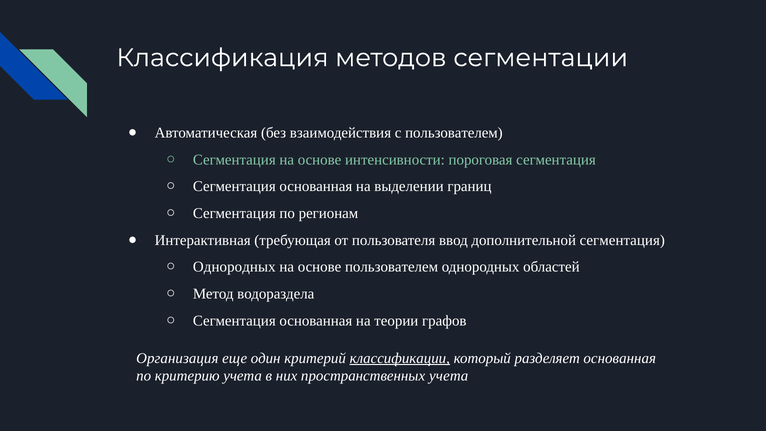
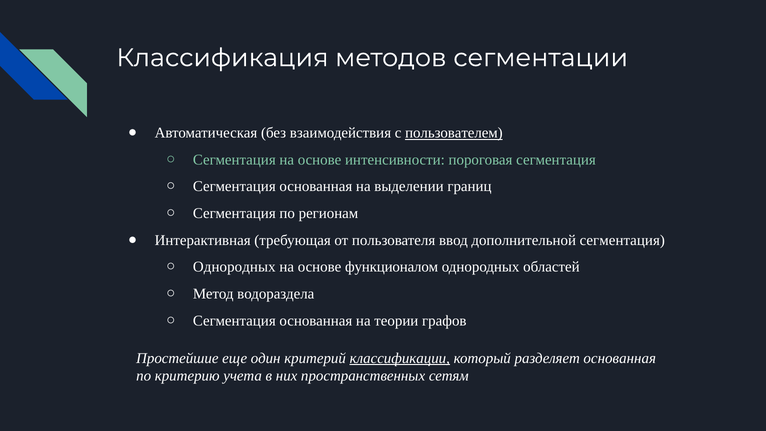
пользователем underline: none -> present (454, 133)
основе пользователем: пользователем -> функционалом (392, 267)
Организация: Организация -> Простейшие (177, 358)
пространственных учета: учета -> сетям (449, 376)
